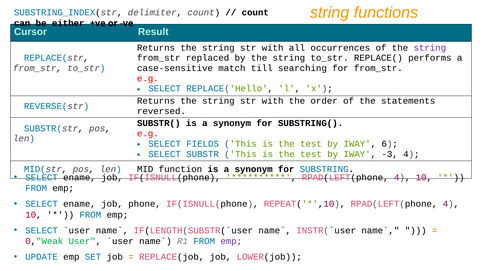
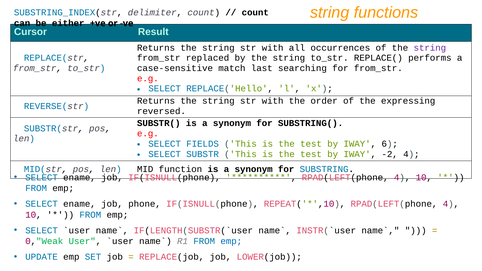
till: till -> last (262, 68)
statements: statements -> expressing (408, 101)
-3: -3 -> -2 (390, 154)
emp colour: purple -> blue (231, 241)
